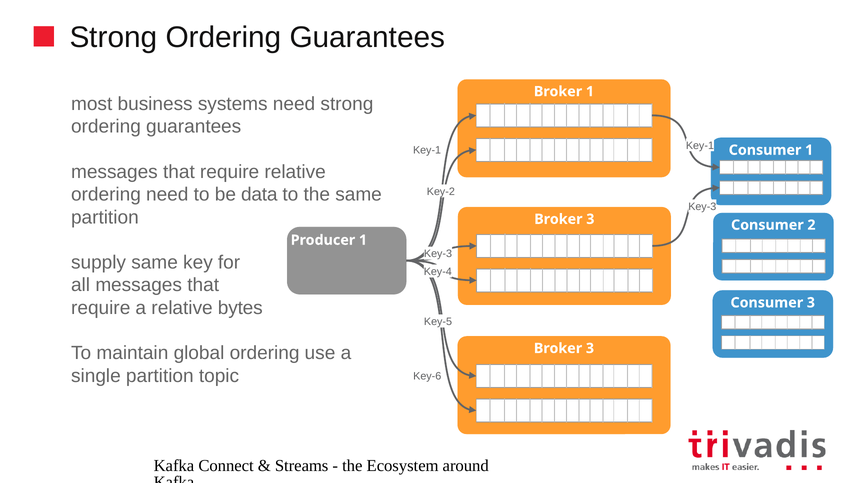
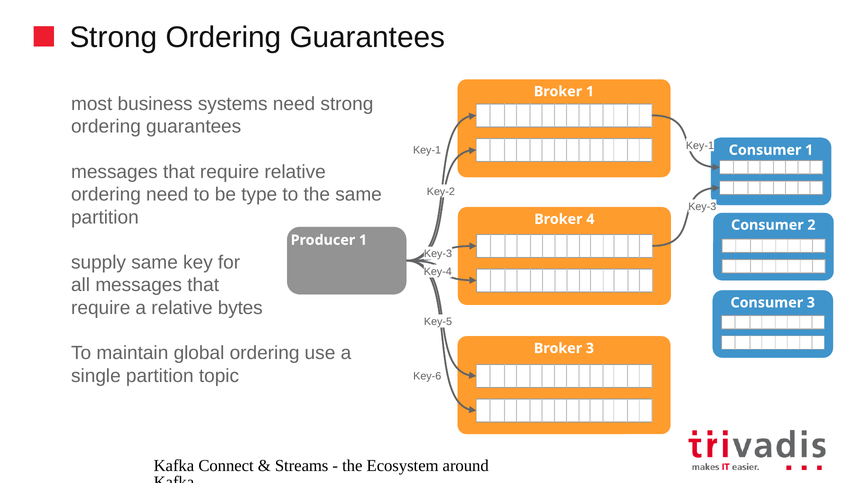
data: data -> type (259, 195)
3: 3 -> 4 (590, 219)
